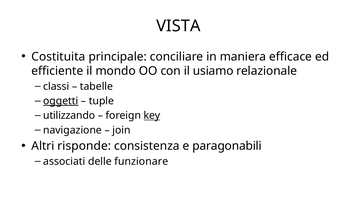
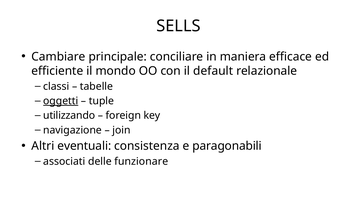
VISTA: VISTA -> SELLS (178, 26)
Costituita: Costituita -> Cambiare (58, 57)
usiamo: usiamo -> default (213, 71)
key underline: present -> none (152, 115)
risponde: risponde -> eventuali (84, 146)
